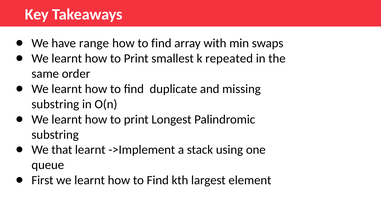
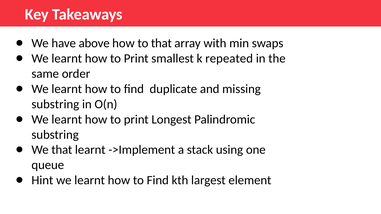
range: range -> above (94, 43)
find: find -> that (161, 43)
First: First -> Hint (42, 180)
